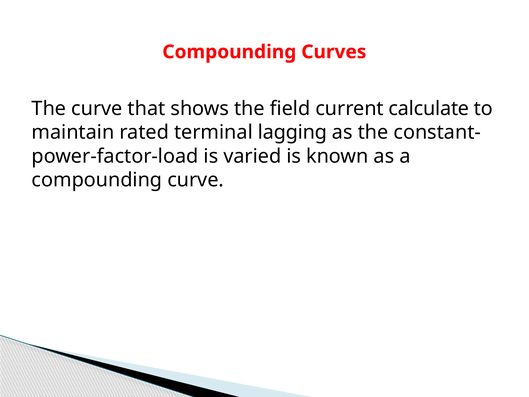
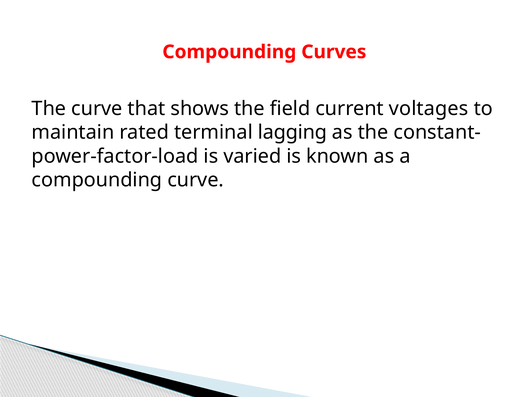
calculate: calculate -> voltages (429, 108)
